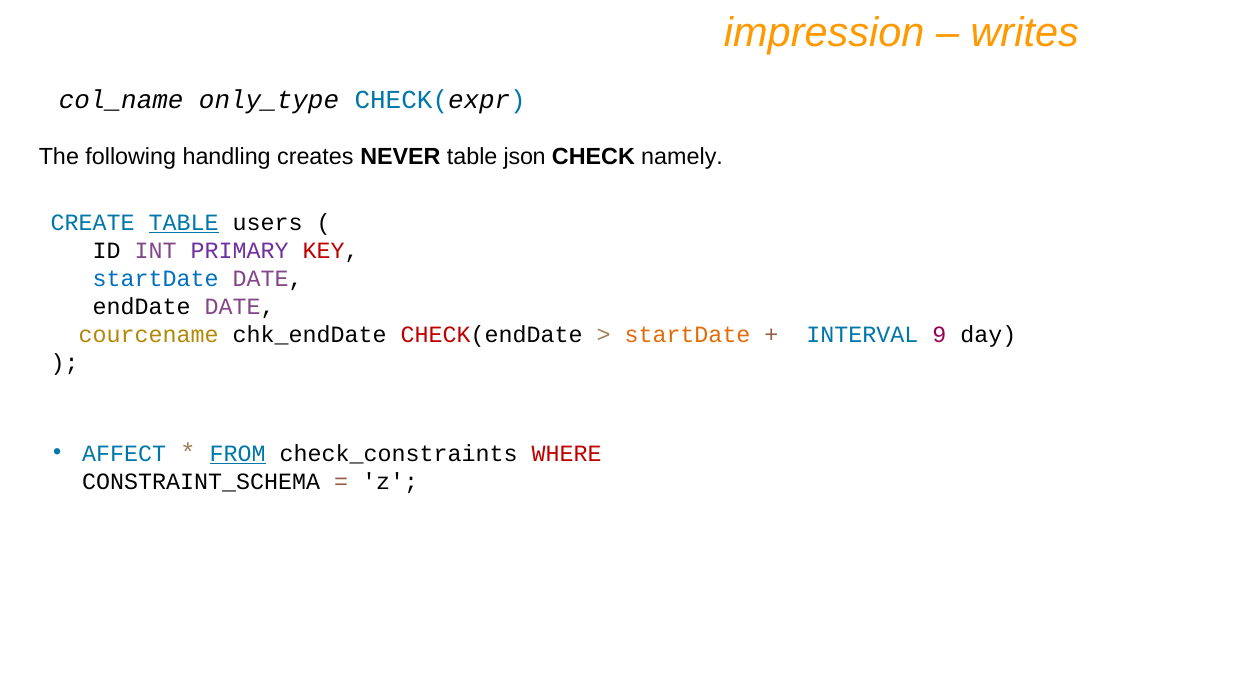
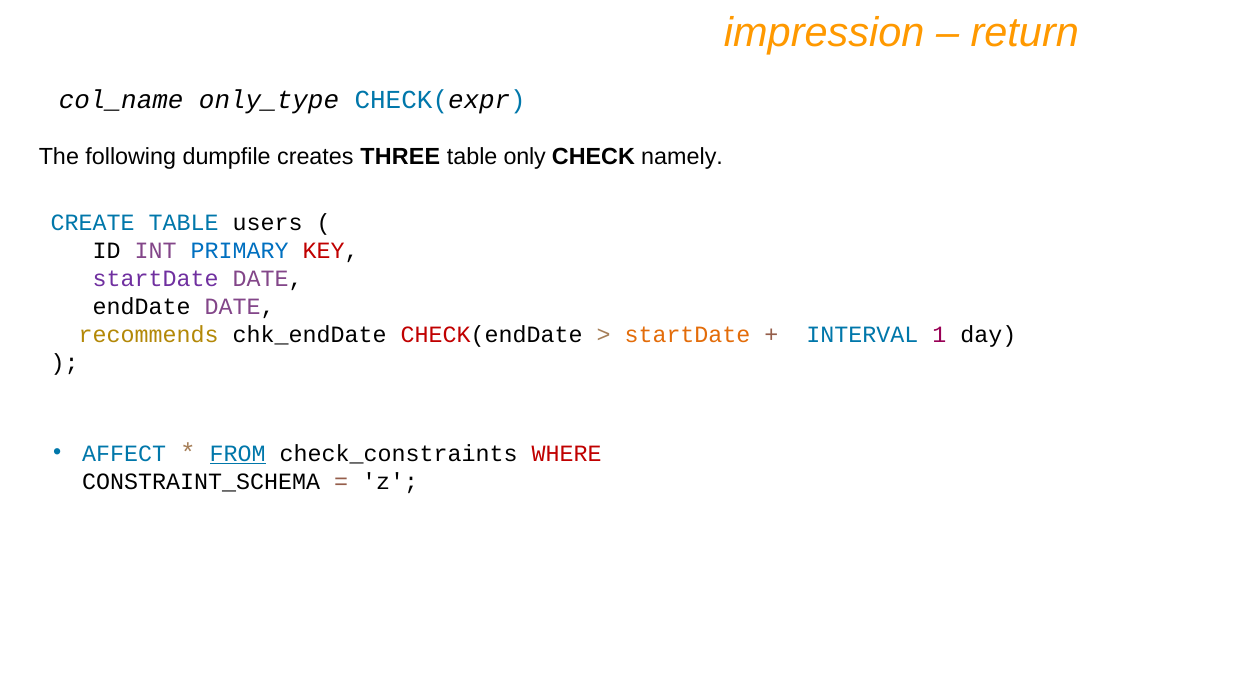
writes: writes -> return (1025, 32)
handling: handling -> dumpfile (227, 157)
NEVER: NEVER -> THREE (400, 157)
json: json -> only (525, 157)
TABLE underline: present -> none (184, 222)
PRIMARY colour: purple -> blue (240, 250)
startDate colour: blue -> purple (156, 278)
courcename: courcename -> recommends (149, 334)
9: 9 -> 1 (939, 334)
